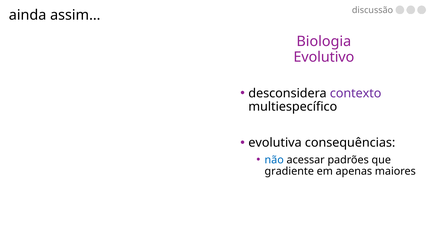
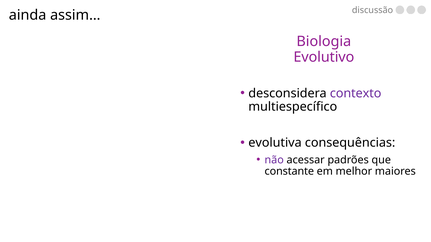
não colour: blue -> purple (274, 160)
gradiente: gradiente -> constante (289, 172)
apenas: apenas -> melhor (354, 172)
